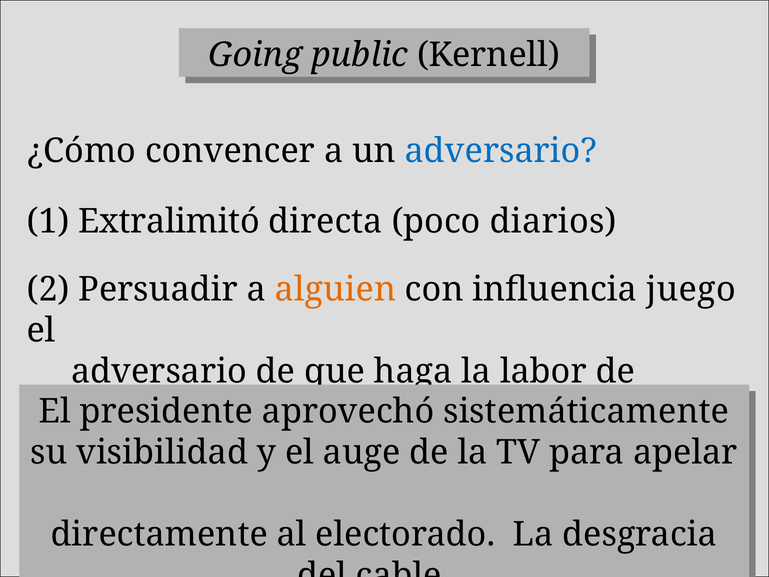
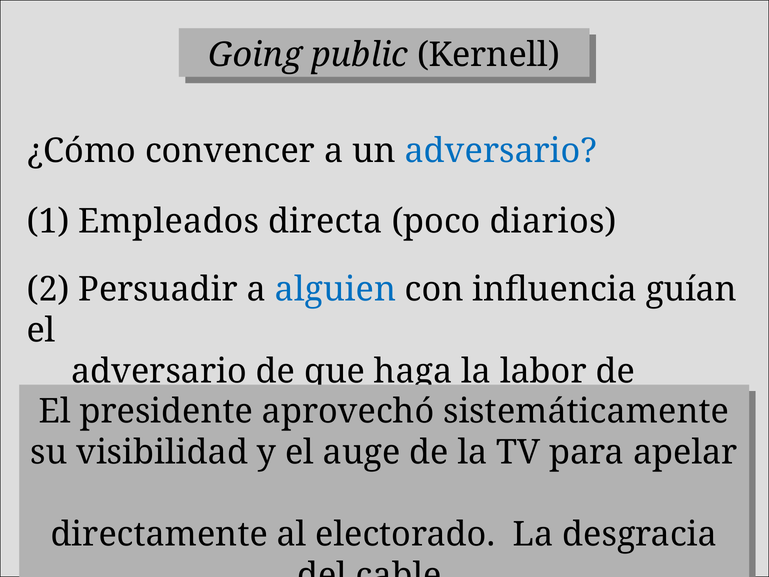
Extralimitó: Extralimitó -> Empleados (169, 221)
alguien colour: orange -> blue (335, 289)
juego: juego -> guían (691, 289)
